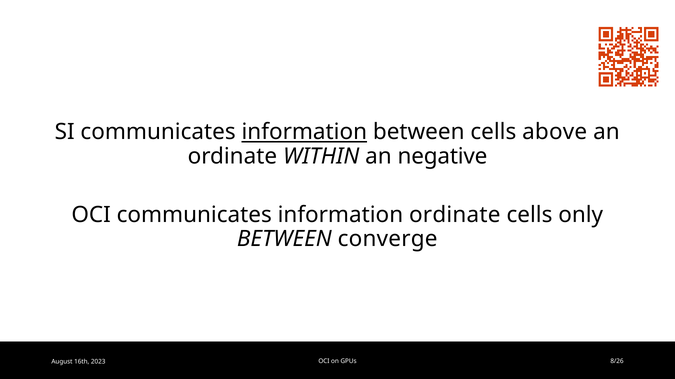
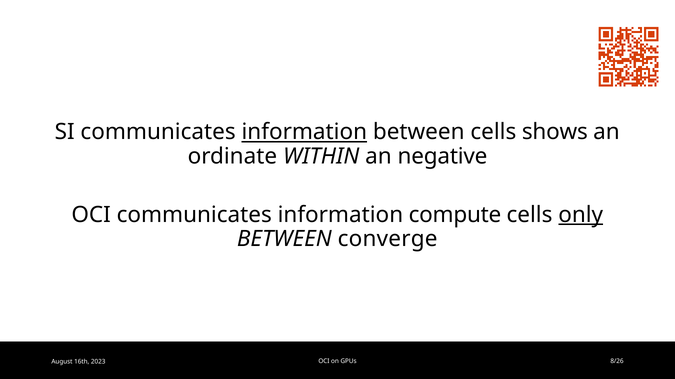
above: above -> shows (555, 132)
information ordinate: ordinate -> compute (455, 215)
only underline: none -> present (581, 215)
